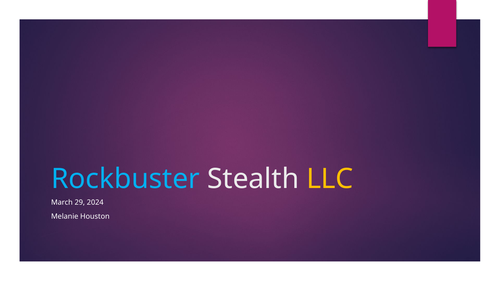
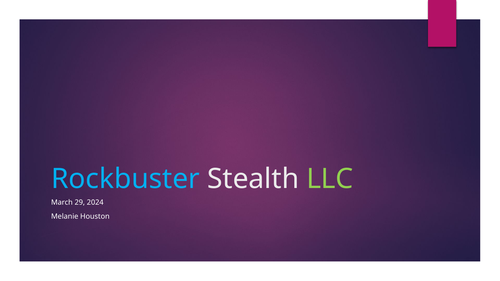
LLC colour: yellow -> light green (330, 179)
